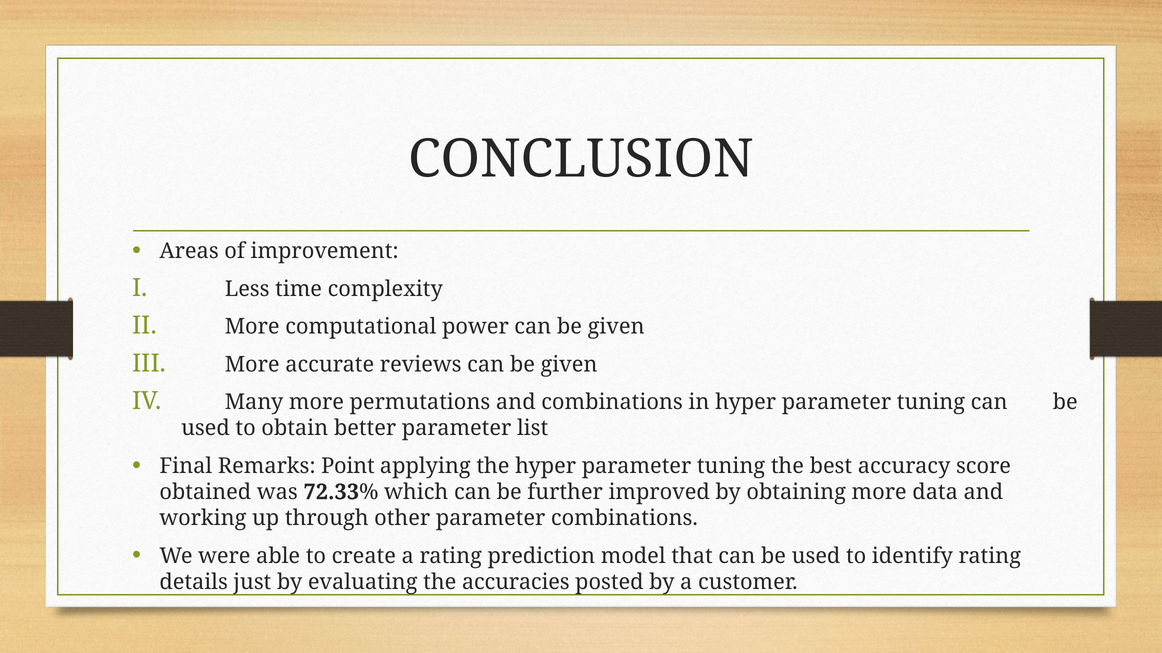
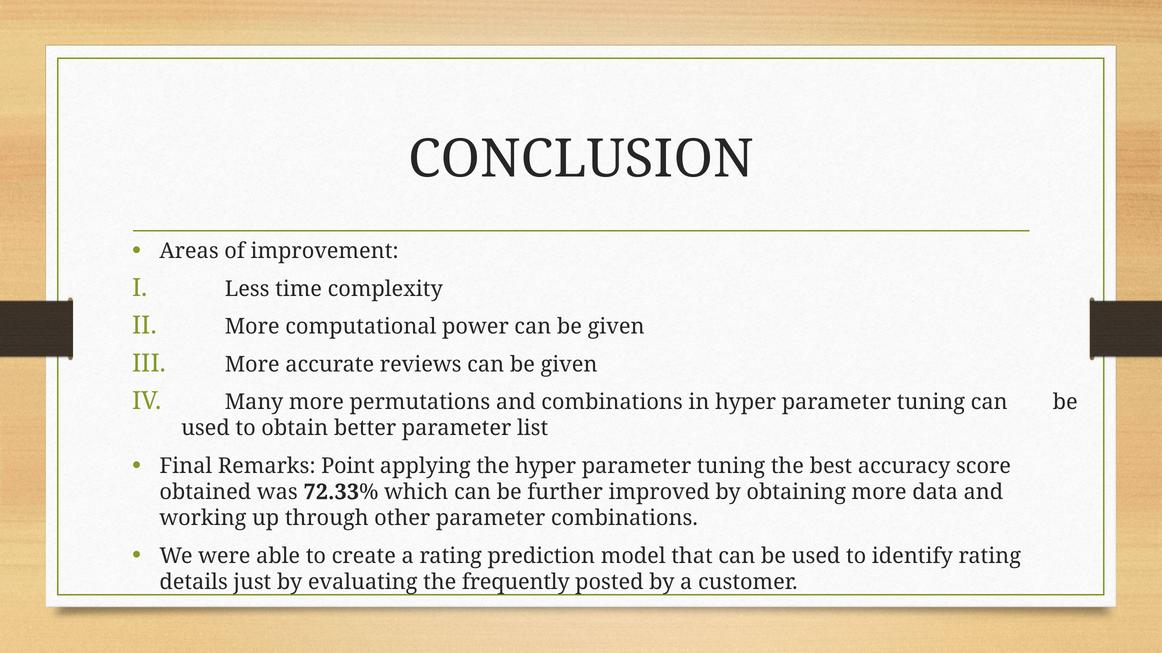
accuracies: accuracies -> frequently (516, 583)
